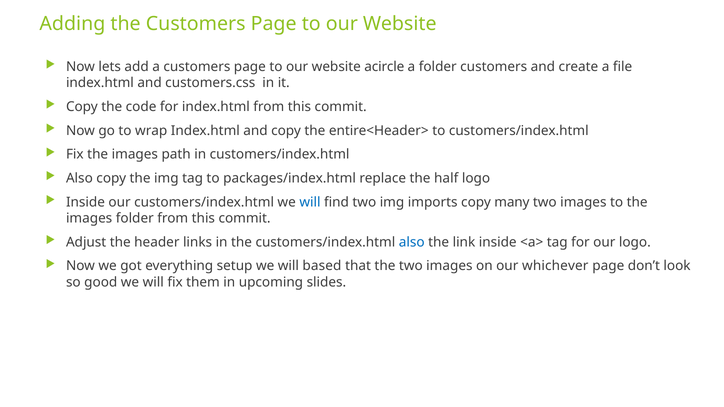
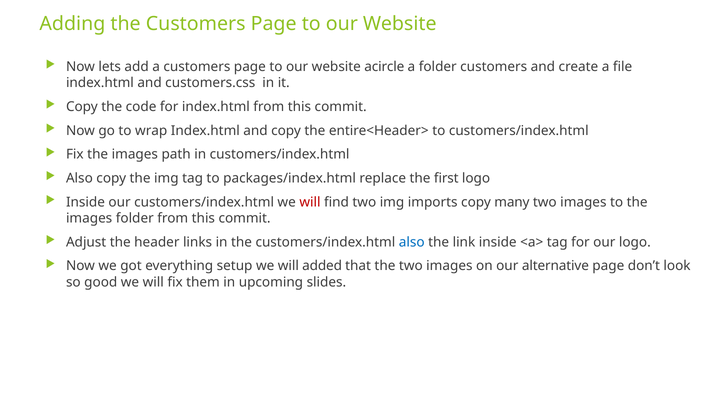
half: half -> first (446, 178)
will colour: blue -> red (310, 202)
based: based -> added (322, 266)
whichever: whichever -> alternative (555, 266)
